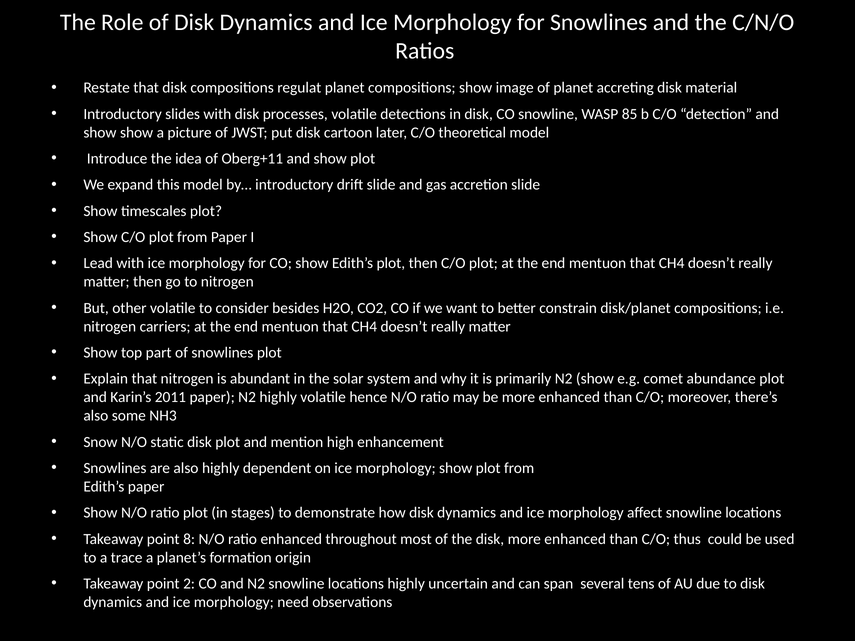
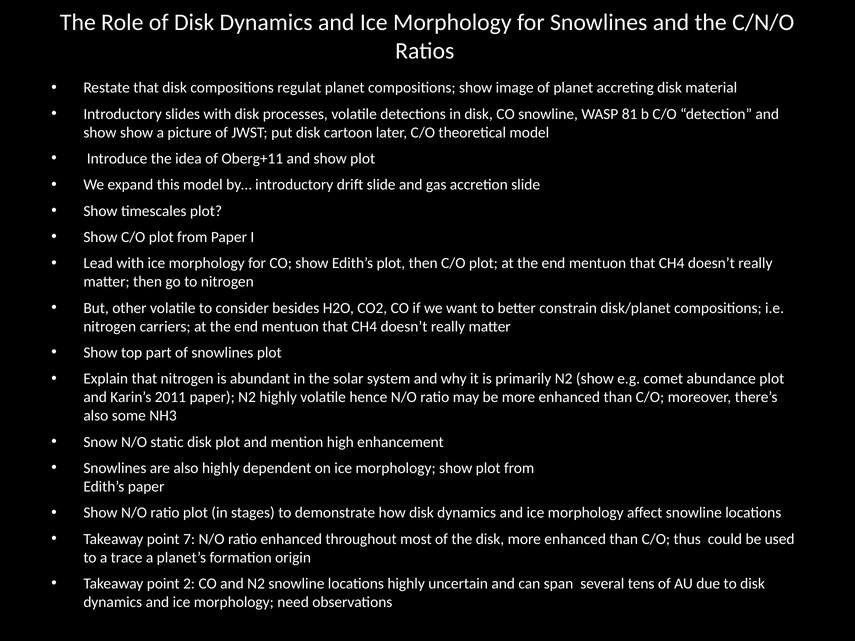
85: 85 -> 81 (630, 114)
8: 8 -> 7 (189, 539)
